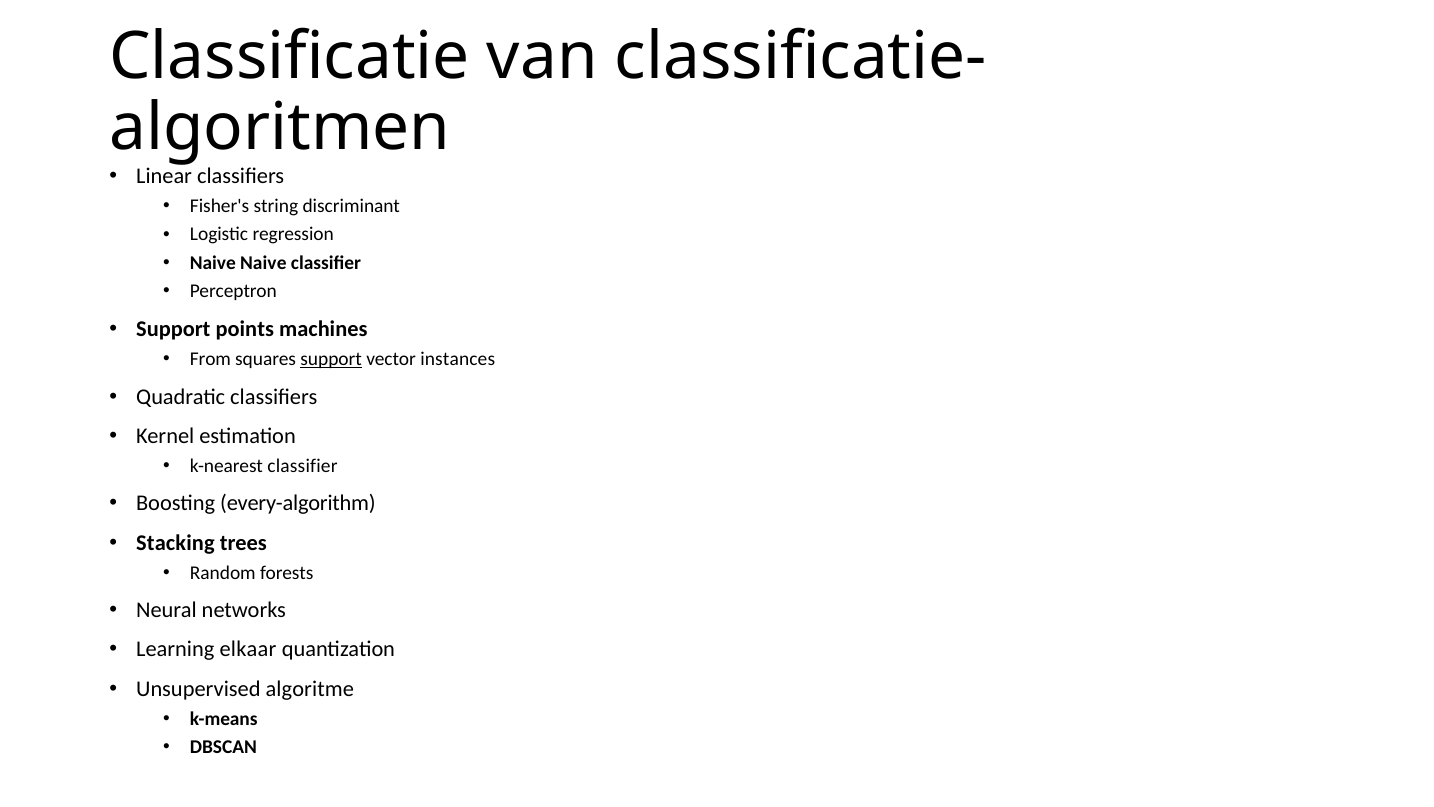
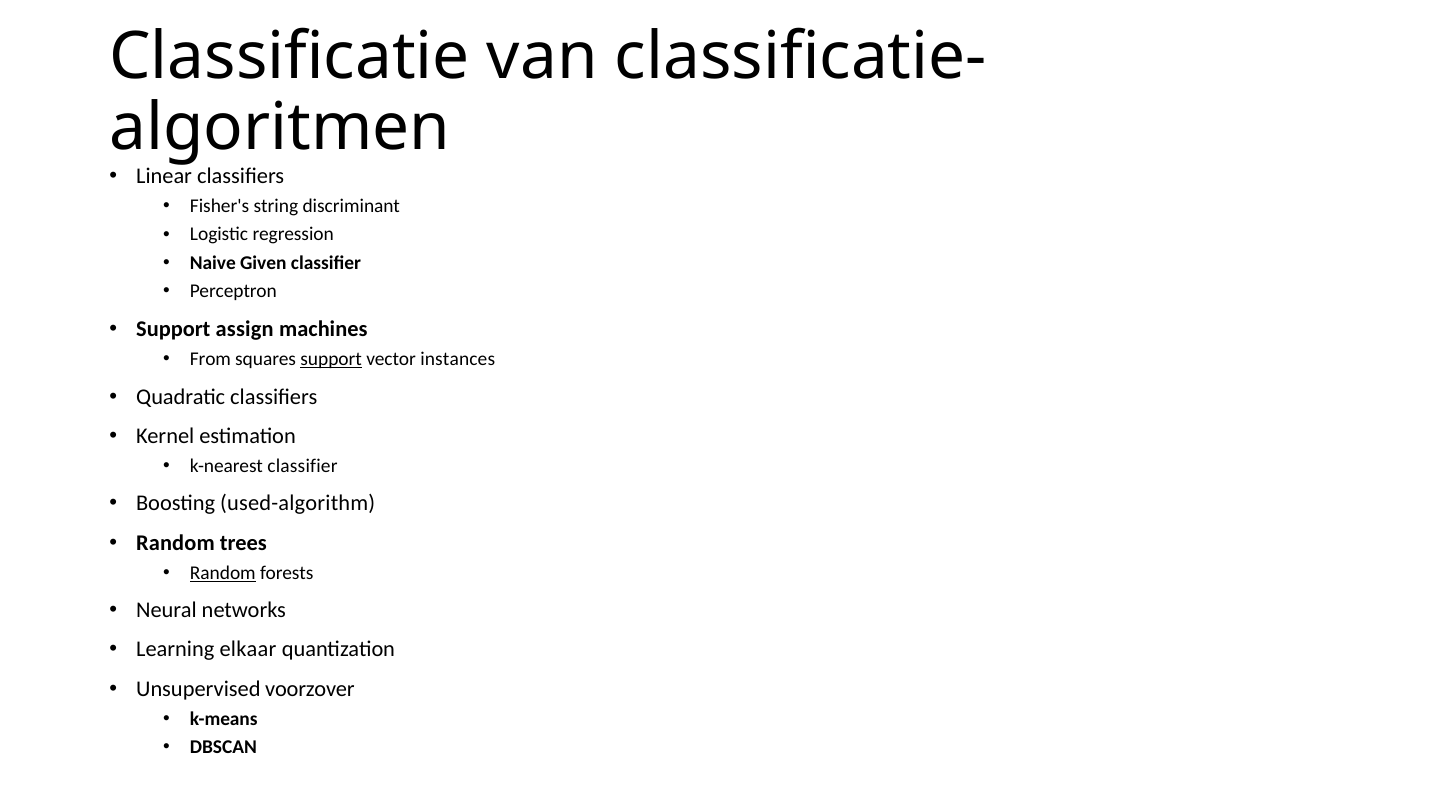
Naive Naive: Naive -> Given (263, 263)
points: points -> assign (245, 329)
every-algorithm: every-algorithm -> used-algorithm (298, 503)
Stacking: Stacking -> Random (175, 542)
Random underline: none -> present (223, 573)
algoritme: algoritme -> voorzover (310, 688)
